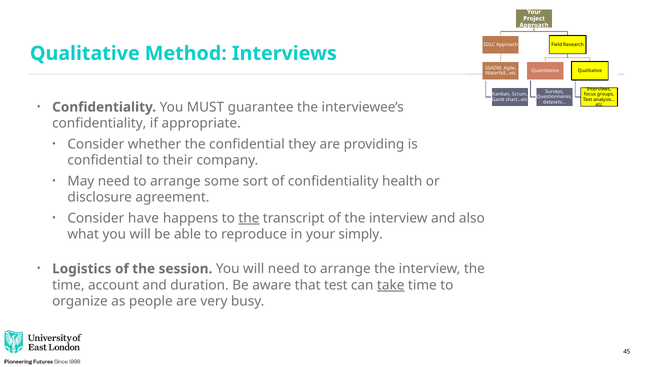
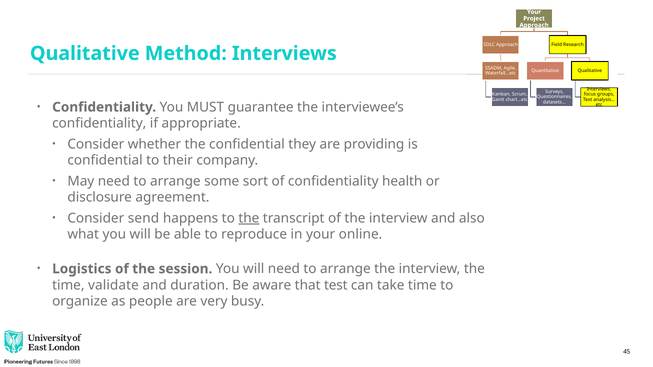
have: have -> send (144, 218)
simply: simply -> online (361, 235)
account: account -> validate (113, 285)
take underline: present -> none (391, 285)
